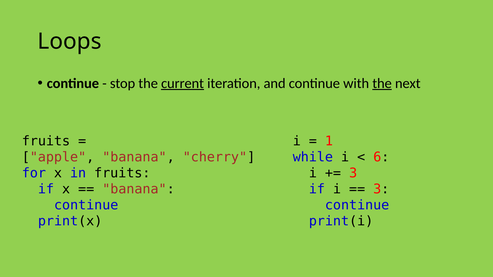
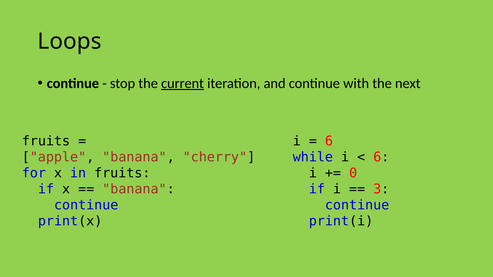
the underline: present -> none (382, 83)
1: 1 -> 6 (329, 141)
3: 3 -> 0 (353, 173)
